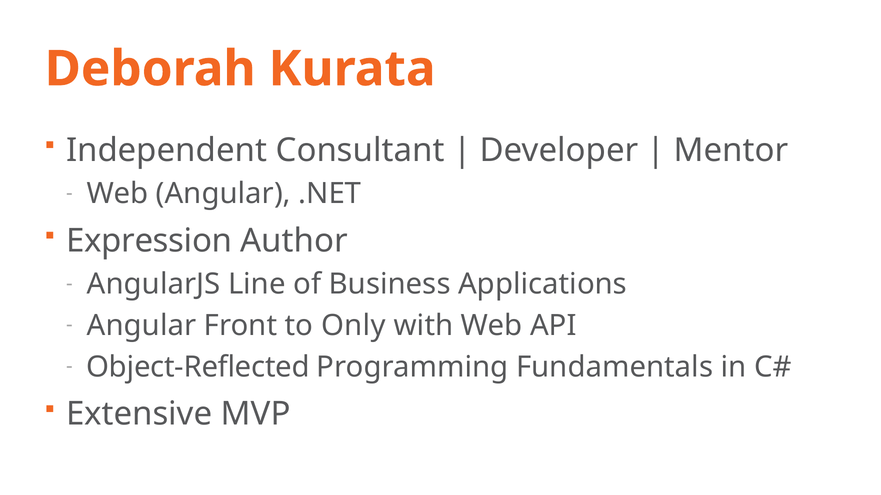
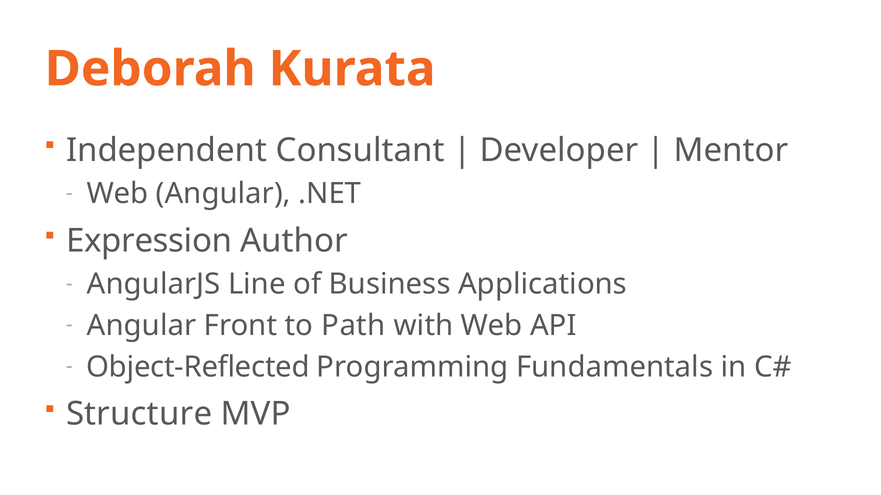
Only: Only -> Path (353, 326)
Extensive: Extensive -> Structure (139, 415)
